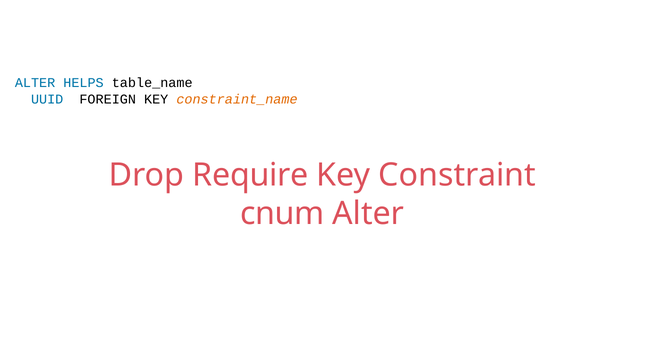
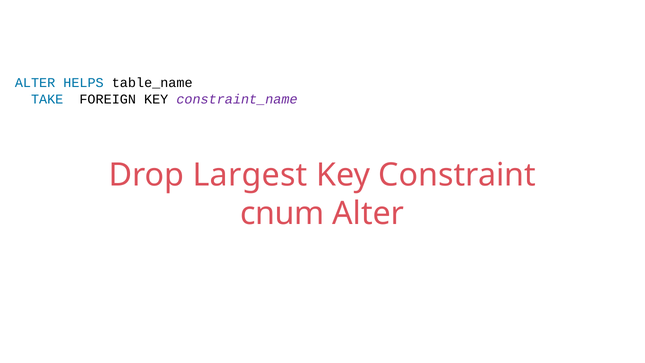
UUID: UUID -> TAKE (47, 99)
constraint_name colour: orange -> purple (237, 99)
Require: Require -> Largest (250, 175)
